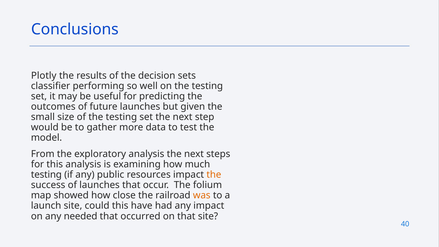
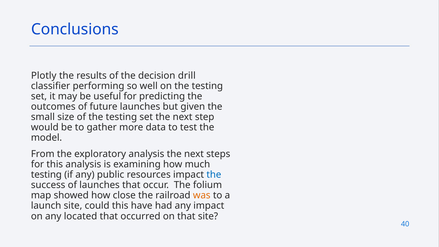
sets: sets -> drill (187, 76)
the colour: orange -> blue (214, 175)
needed: needed -> located (81, 216)
